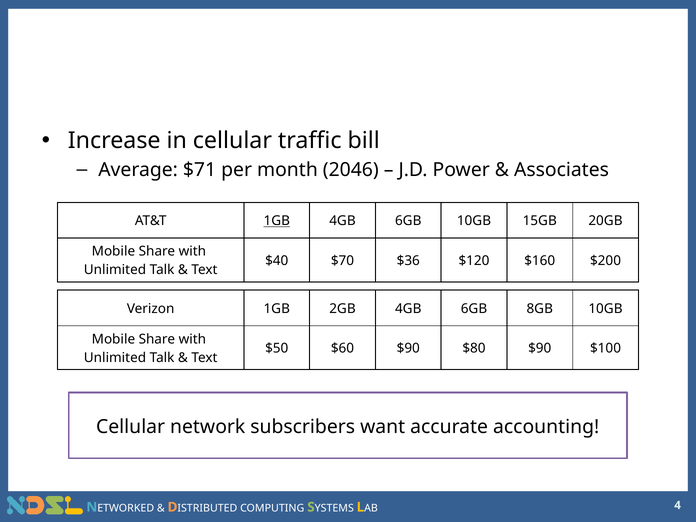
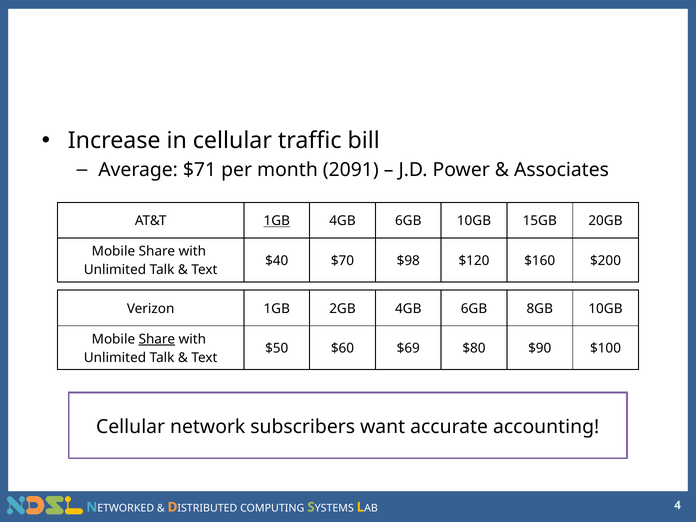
2046: 2046 -> 2091 (351, 170)
$36: $36 -> $98 (408, 261)
Share underline: none -> present (157, 339)
$60 $90: $90 -> $69 (408, 348)
